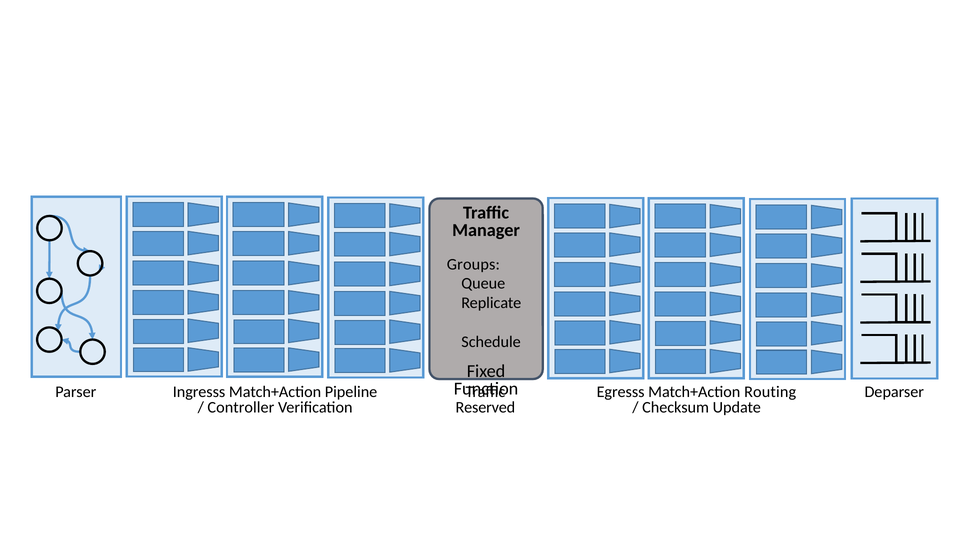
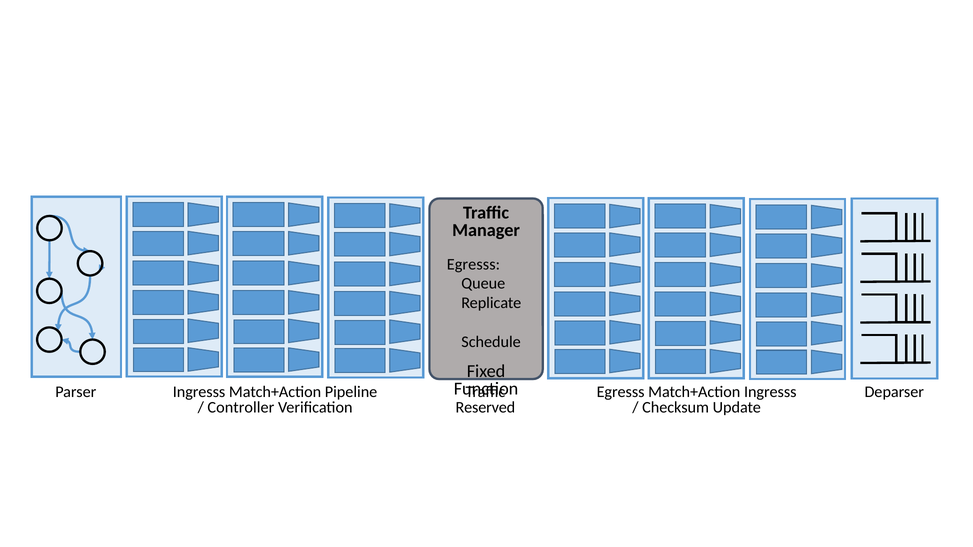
Groups: Groups -> Egresss (473, 264)
Match+Action Routing: Routing -> Ingresss (770, 392)
